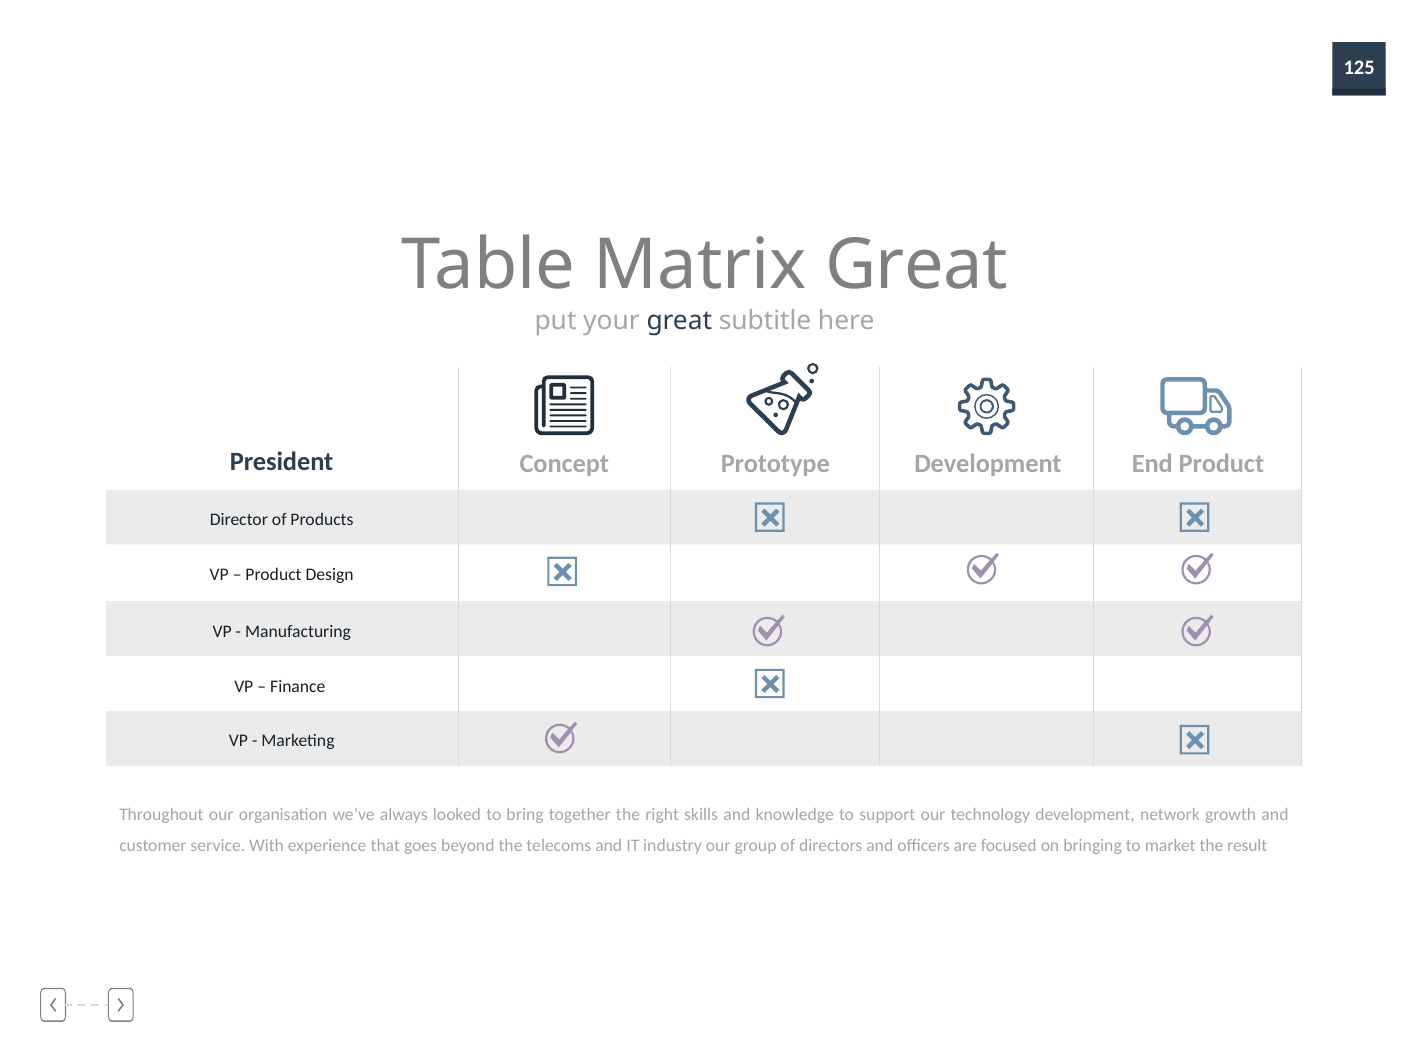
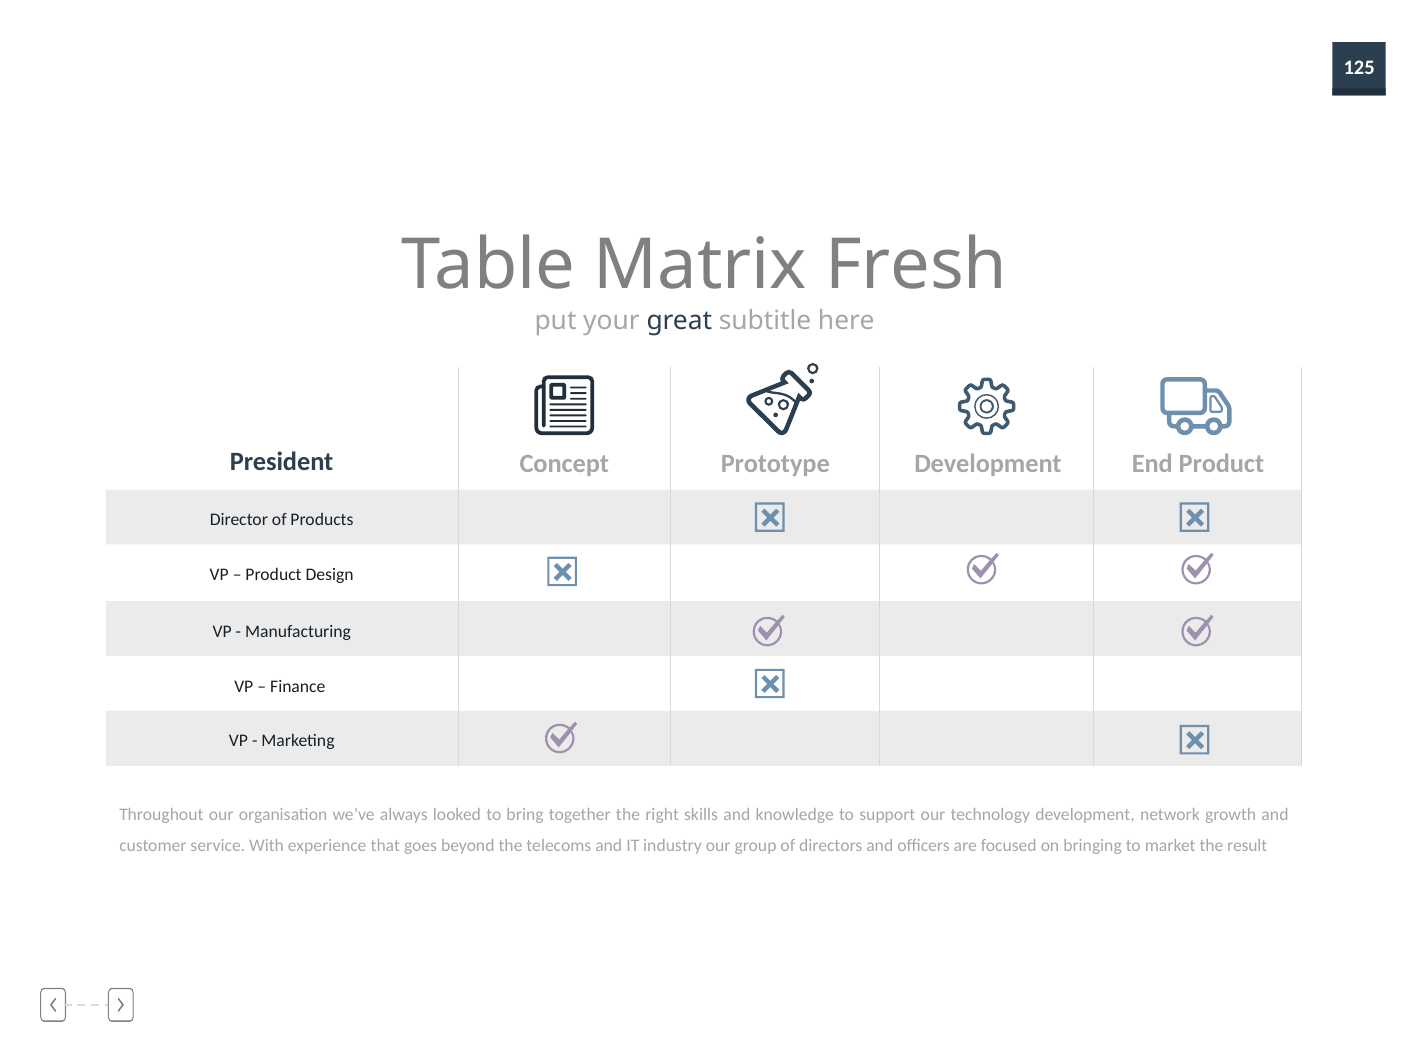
Matrix Great: Great -> Fresh (916, 265)
